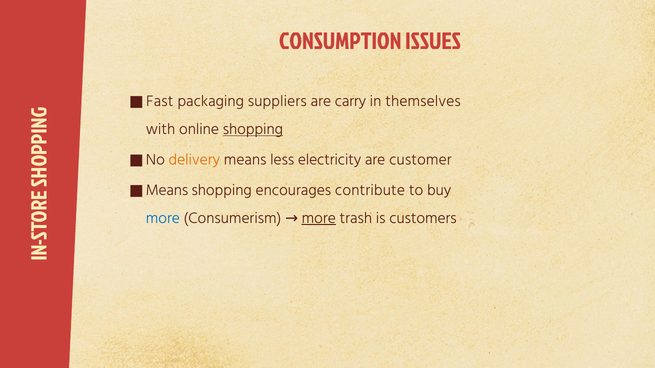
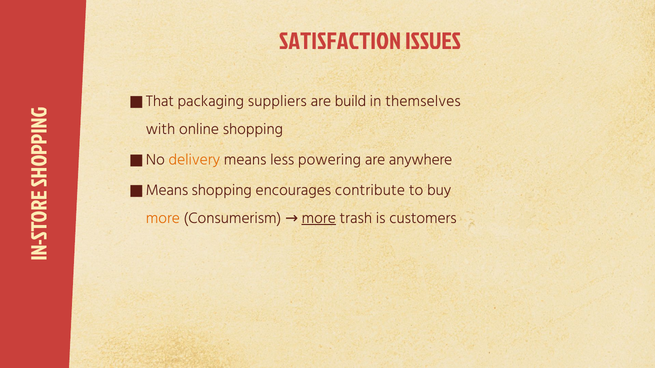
CONSUMPTION: CONSUMPTION -> SATISFACTION (340, 41)
Fast: Fast -> That (160, 101)
carry: carry -> build (350, 101)
shopping underline: present -> none (253, 129)
electricity: electricity -> powering (329, 160)
customer: customer -> anywhere (421, 160)
more colour: blue -> orange (163, 218)
